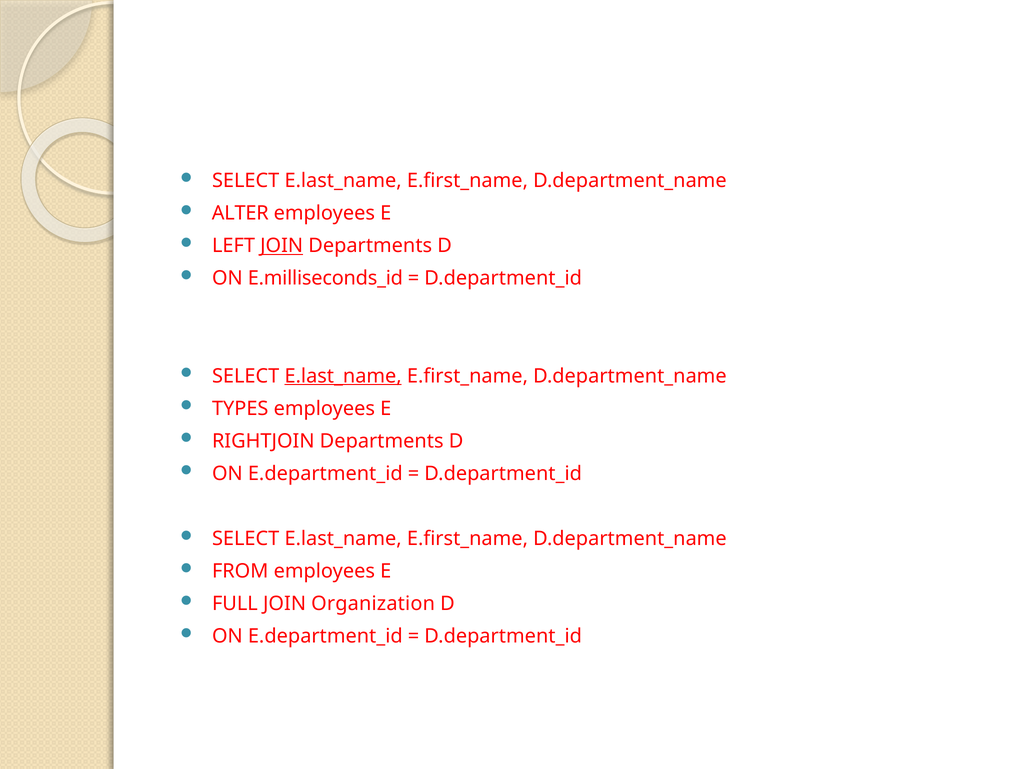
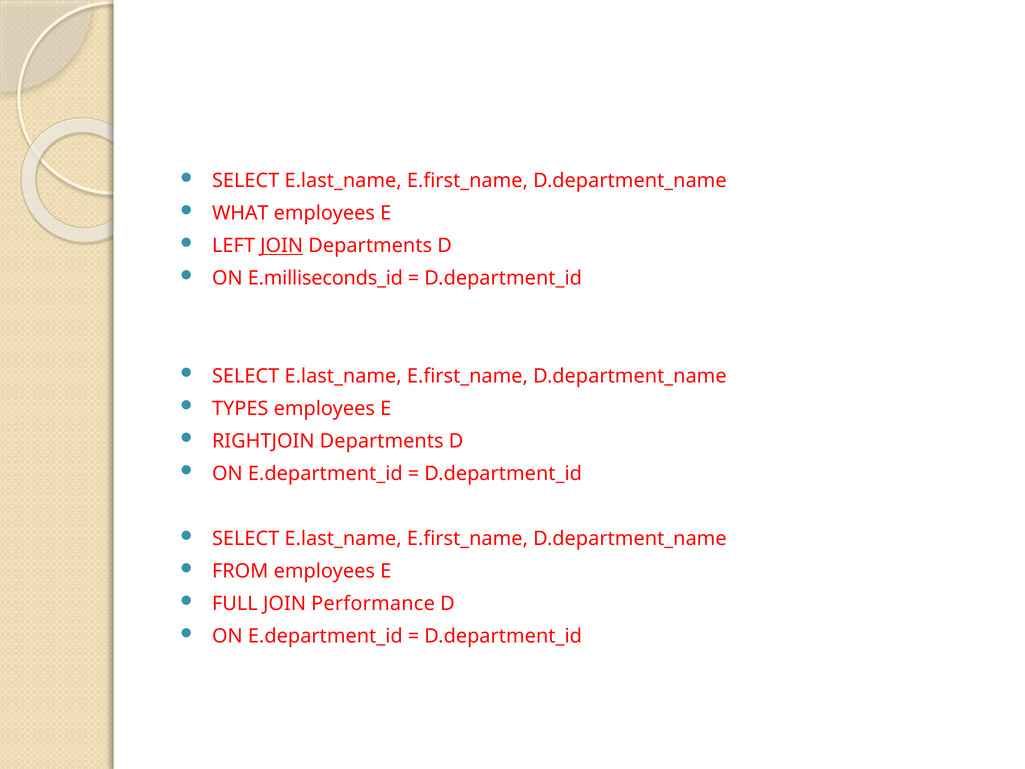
ALTER: ALTER -> WHAT (240, 213)
E.last_name underline: present -> none (343, 376)
Organization: Organization -> Performance (373, 604)
